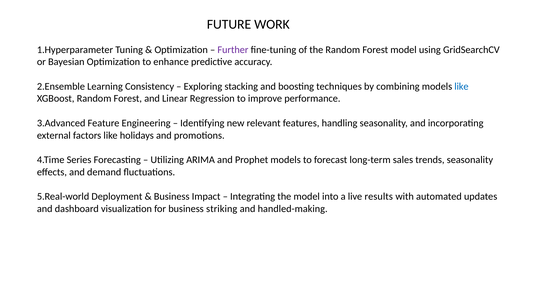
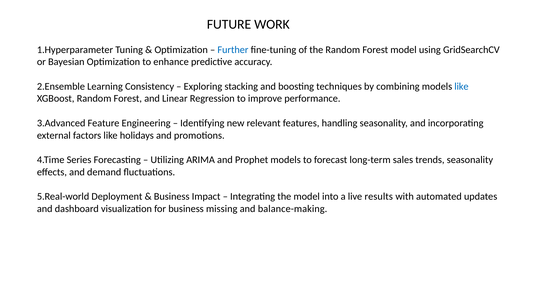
Further colour: purple -> blue (233, 50)
striking: striking -> missing (222, 209)
handled-making: handled-making -> balance-making (293, 209)
